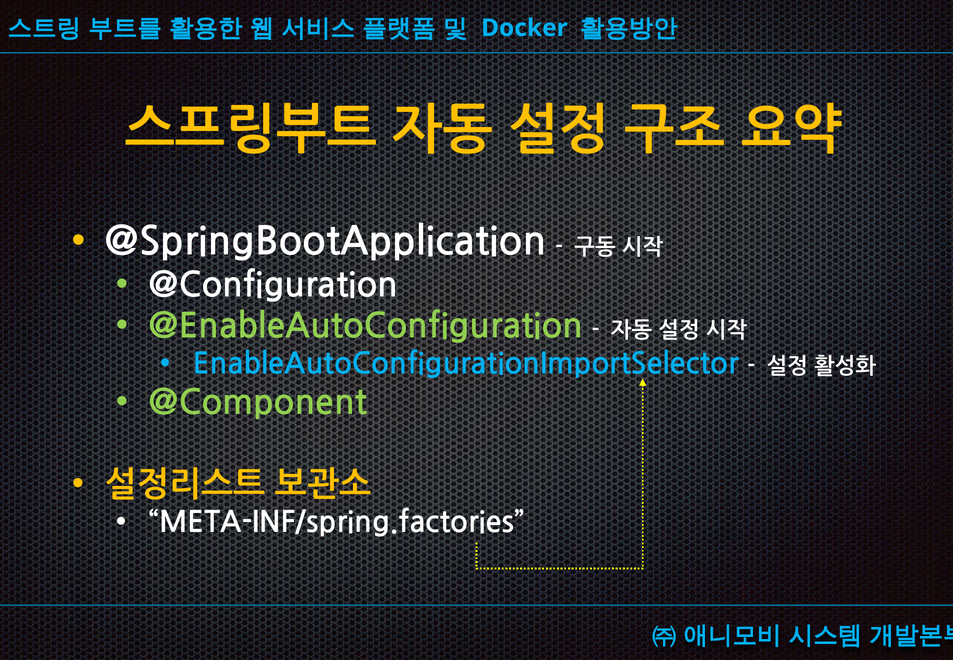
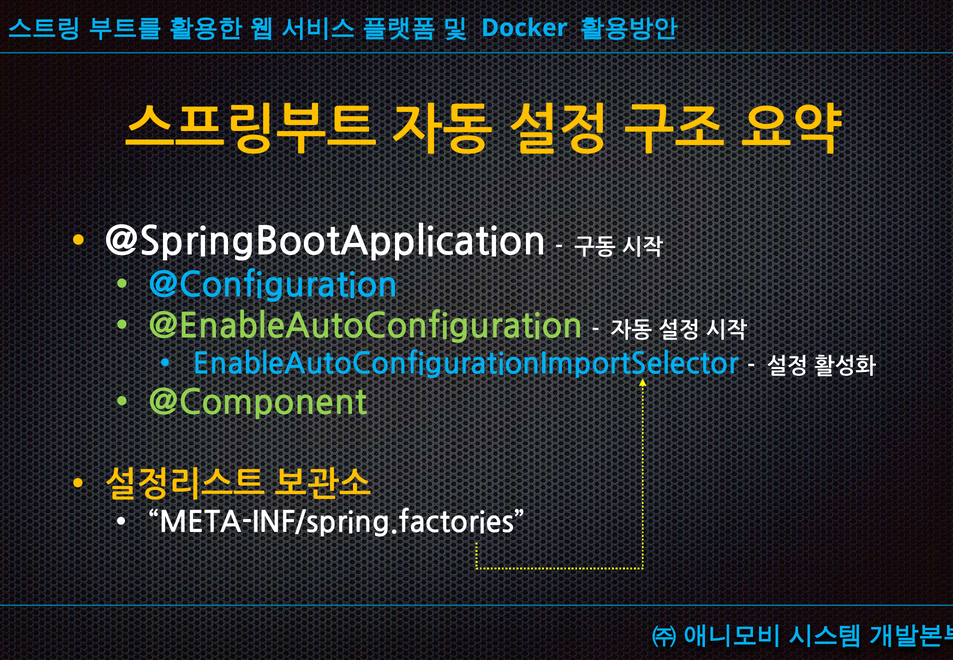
@Configuration colour: white -> light blue (274, 285)
